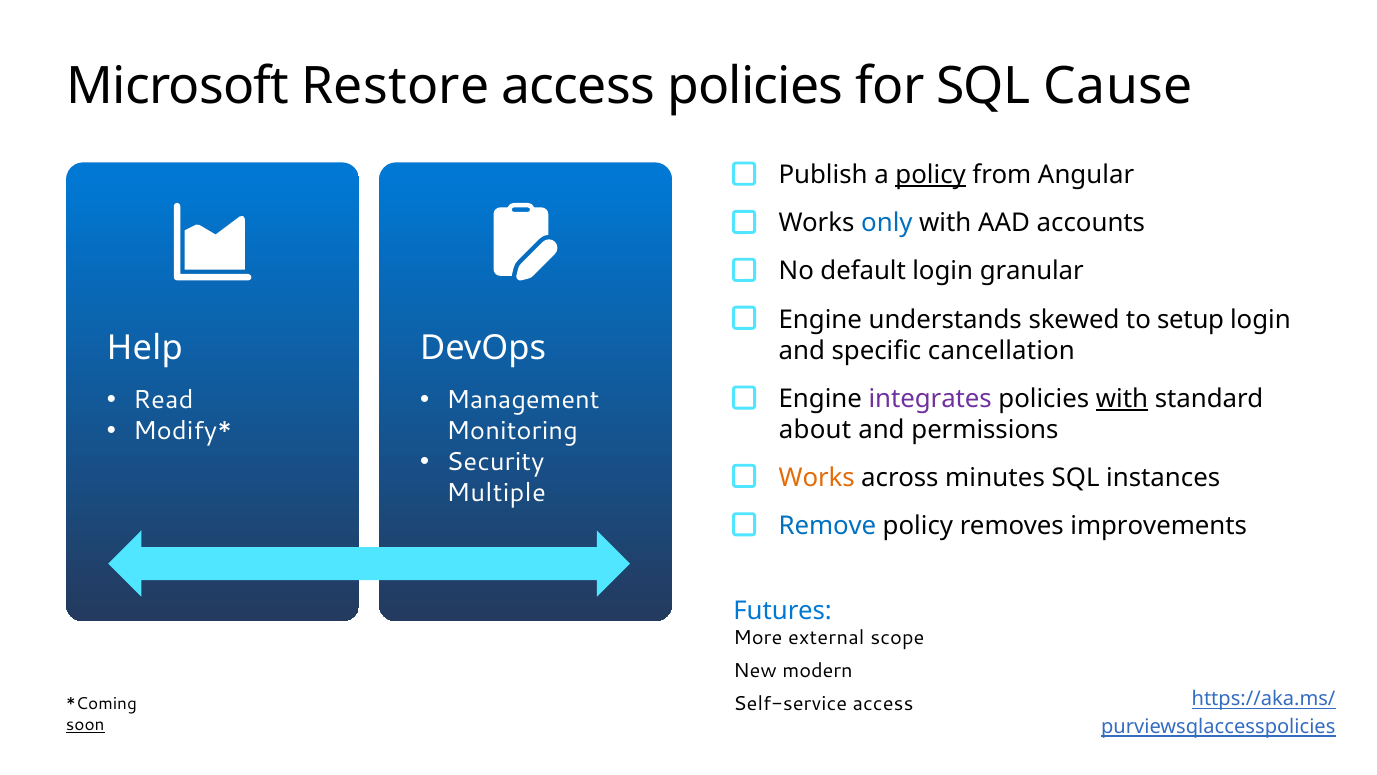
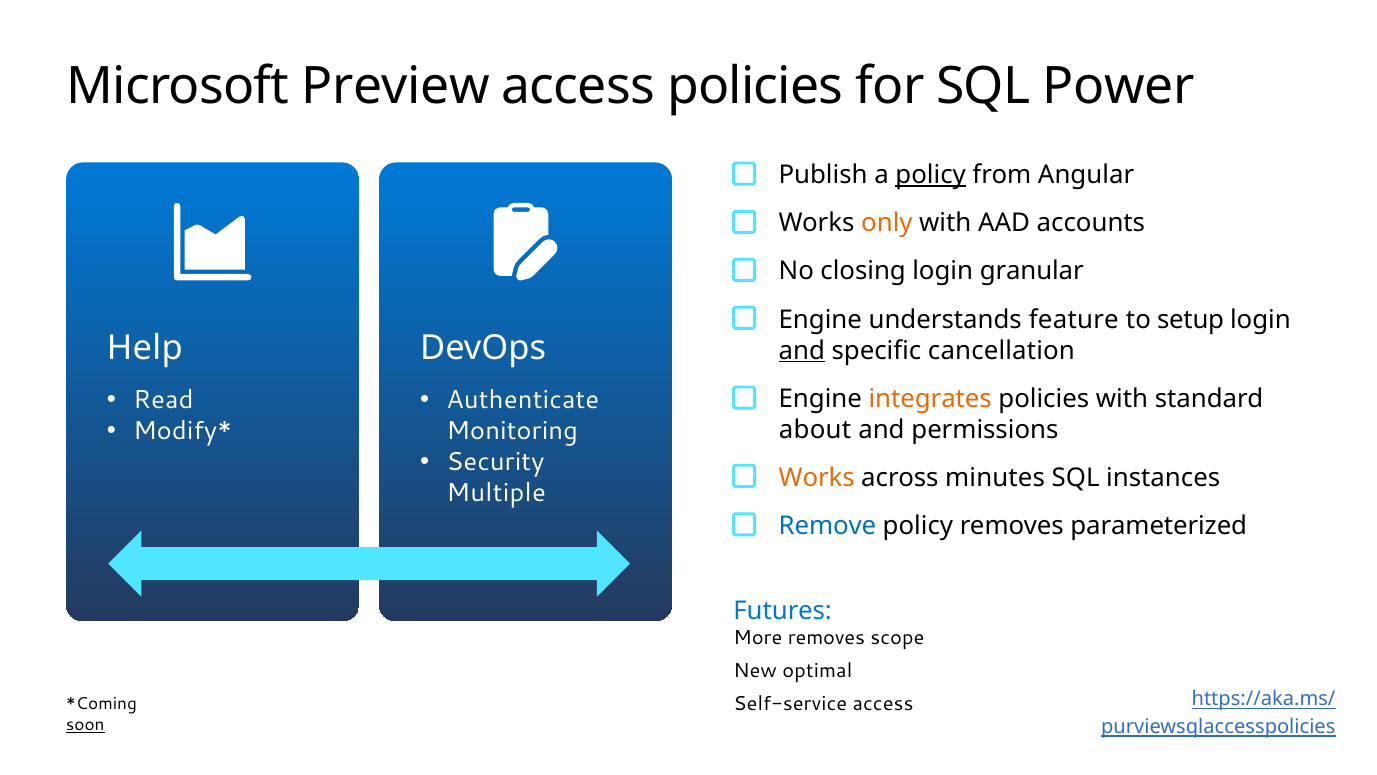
Restore: Restore -> Preview (396, 86)
Cause: Cause -> Power (1119, 86)
only colour: blue -> orange (887, 223)
default: default -> closing (863, 271)
skewed: skewed -> feature (1074, 319)
and underline: none -> present (802, 350)
Management: Management -> Authenticate (523, 400)
integrates colour: purple -> orange (930, 398)
with underline: present -> none (1122, 398)
improvements: improvements -> parameterized (1159, 526)
More external: external -> removes (827, 638)
modern: modern -> optimal (817, 671)
